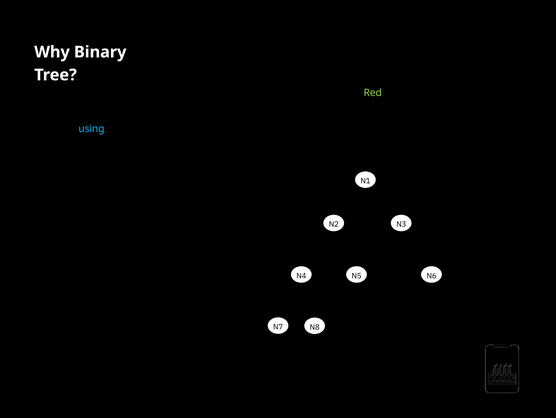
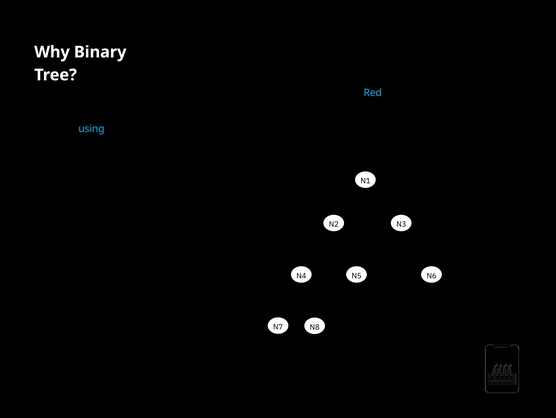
Red colour: light green -> light blue (373, 93)
